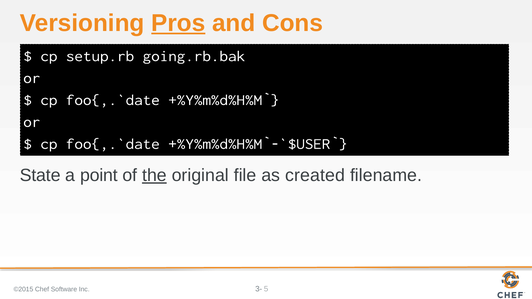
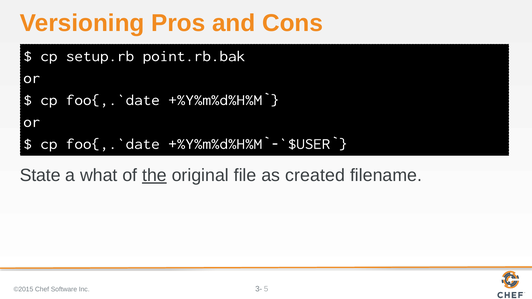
Pros underline: present -> none (178, 23)
going.rb.bak: going.rb.bak -> point.rb.bak (194, 56)
point: point -> what (99, 175)
